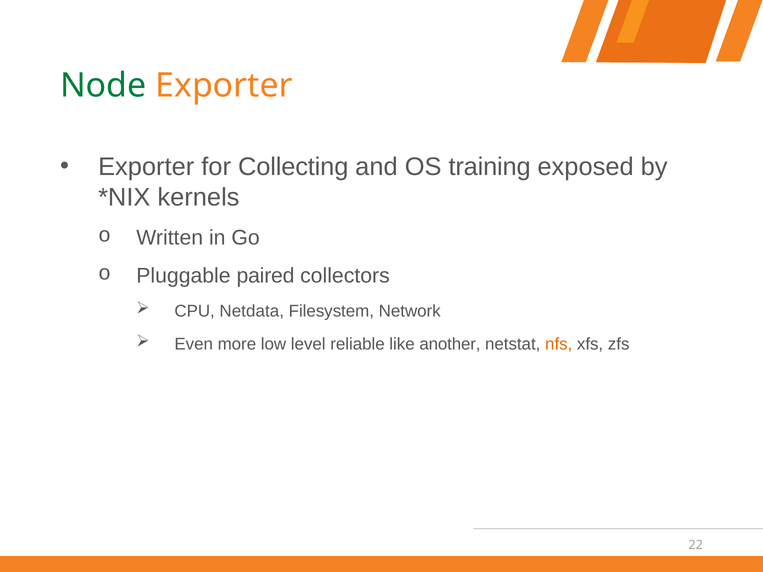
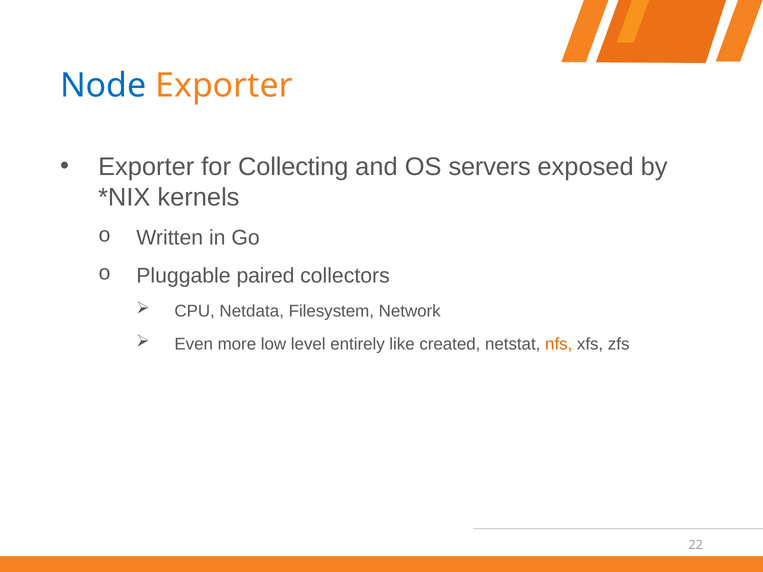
Node colour: green -> blue (103, 86)
training: training -> servers (490, 167)
reliable: reliable -> entirely (358, 344)
another: another -> created (450, 344)
